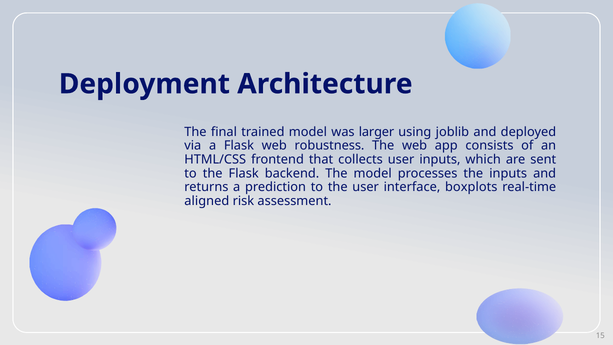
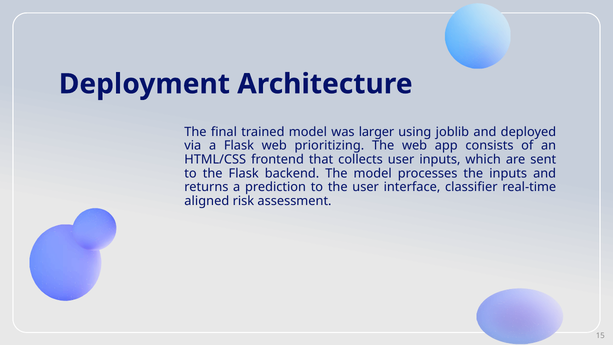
robustness: robustness -> prioritizing (329, 146)
boxplots: boxplots -> classifier (471, 187)
